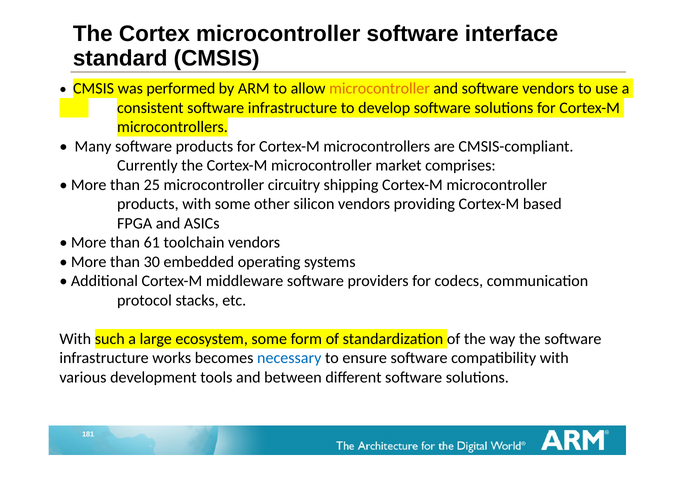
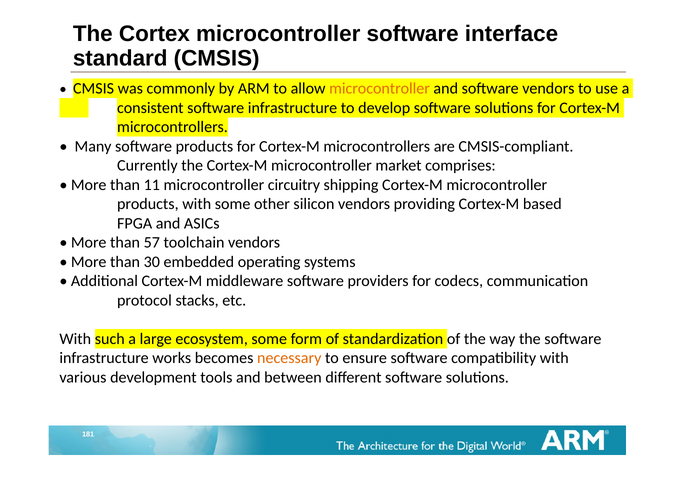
performed: performed -> commonly (181, 89)
25: 25 -> 11 (152, 185)
61: 61 -> 57 (152, 242)
necessary colour: blue -> orange (289, 358)
